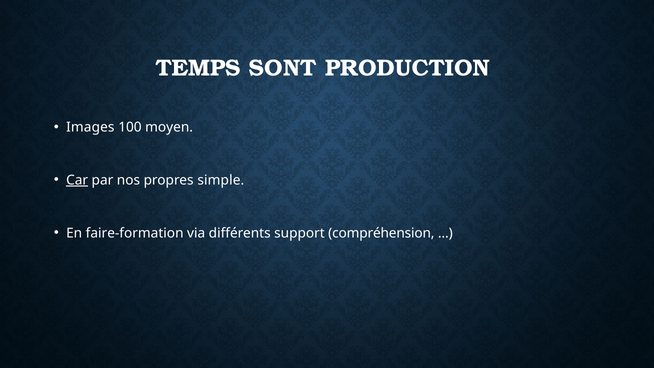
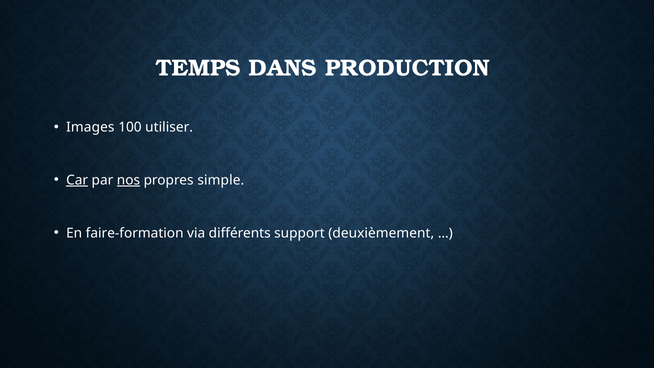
SONT: SONT -> DANS (283, 68)
moyen: moyen -> utiliser (169, 127)
nos underline: none -> present (128, 180)
compréhension: compréhension -> deuxièmement (381, 233)
